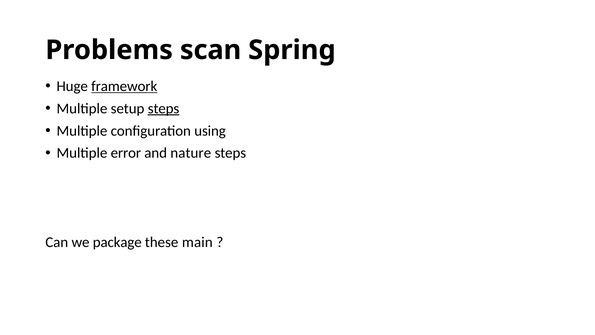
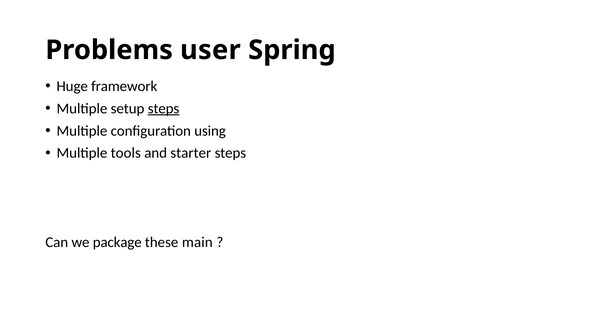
scan: scan -> user (210, 50)
framework underline: present -> none (124, 86)
error: error -> tools (126, 153)
nature: nature -> starter (191, 153)
